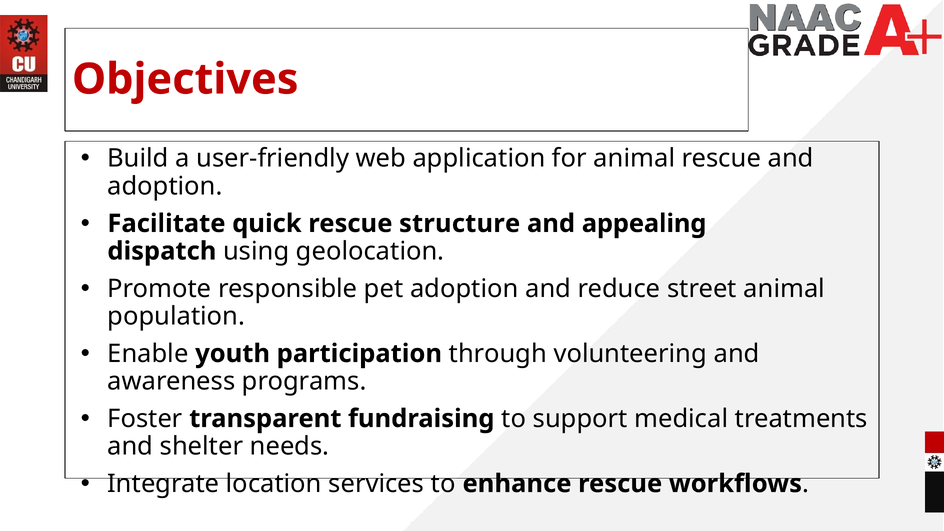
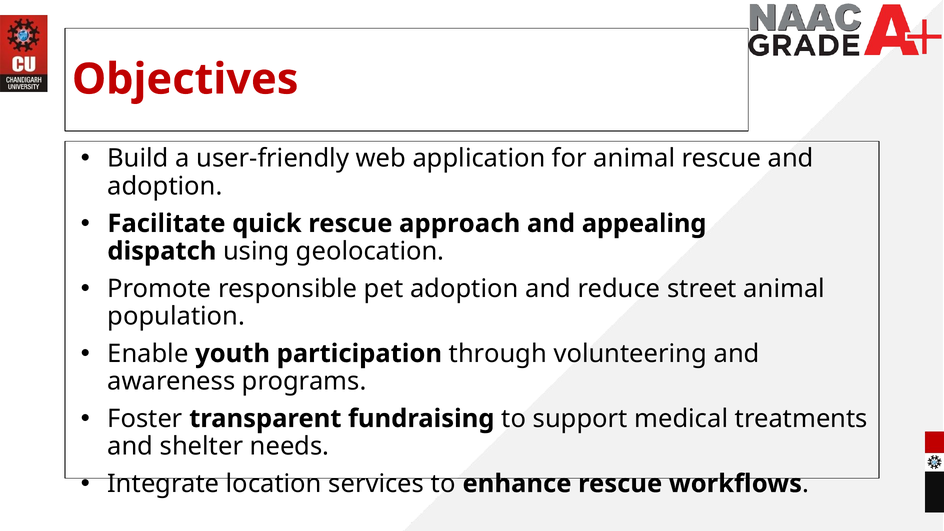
structure: structure -> approach (460, 224)
